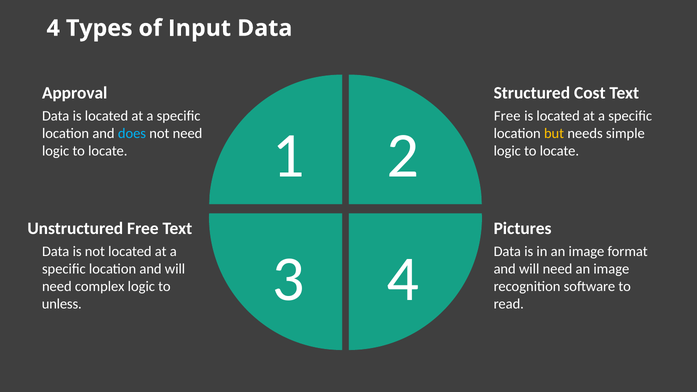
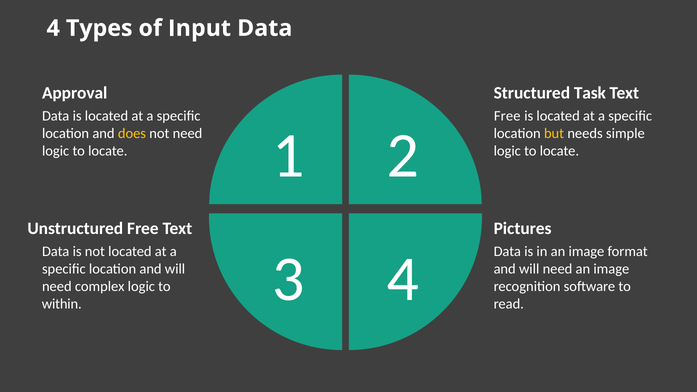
Cost: Cost -> Task (590, 93)
does colour: light blue -> yellow (132, 134)
unless: unless -> within (62, 304)
